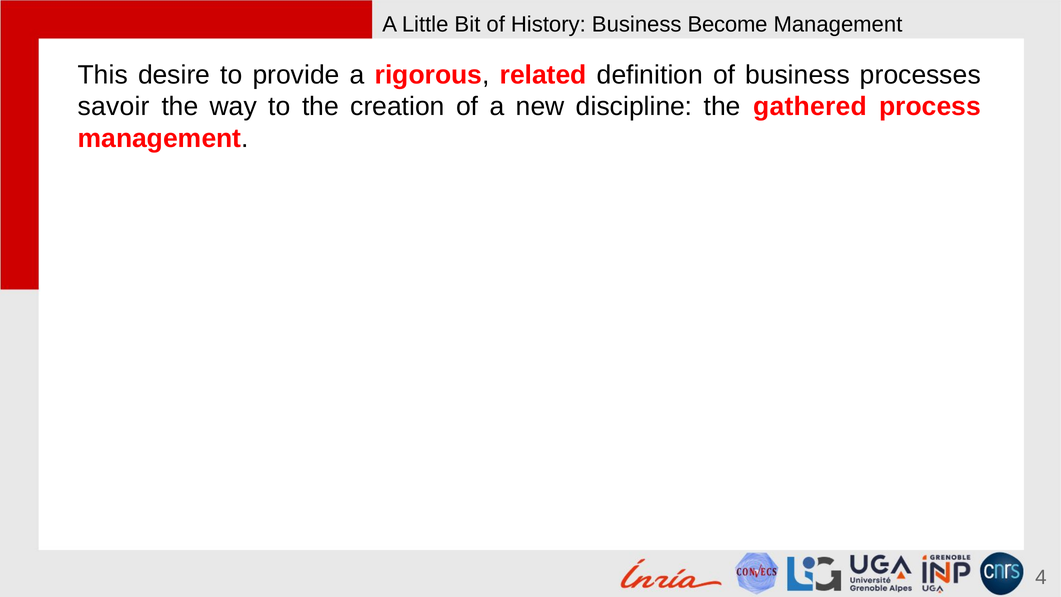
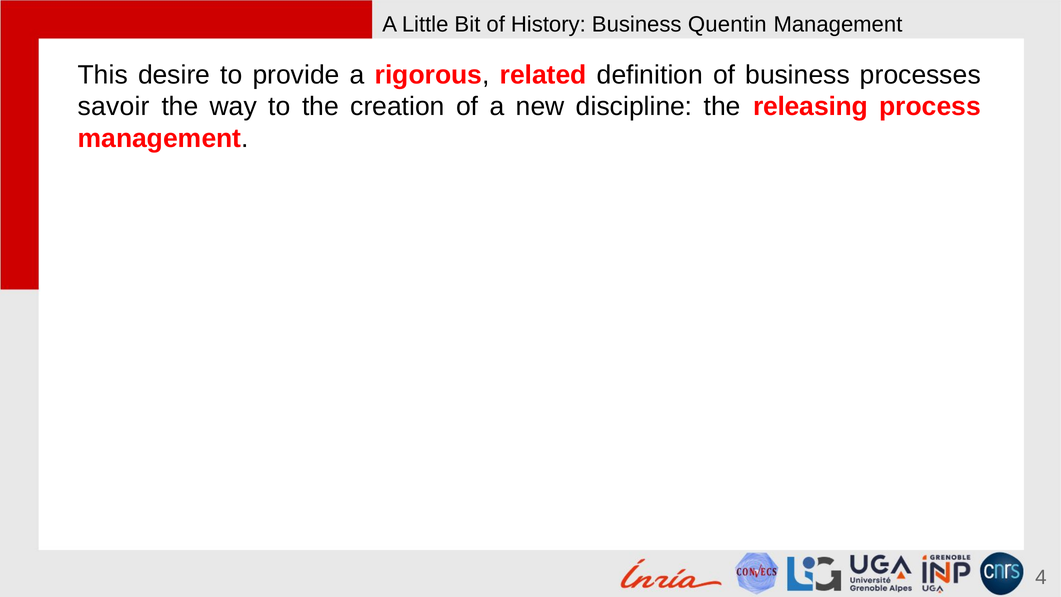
Become: Become -> Quentin (727, 24)
gathered: gathered -> releasing (810, 107)
